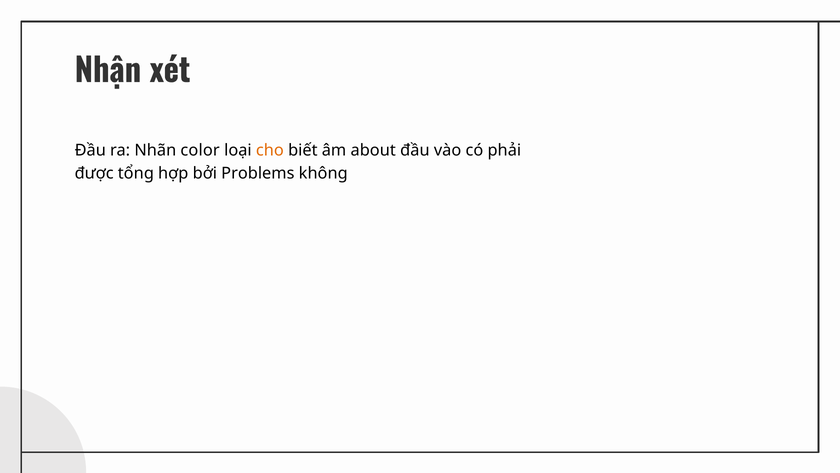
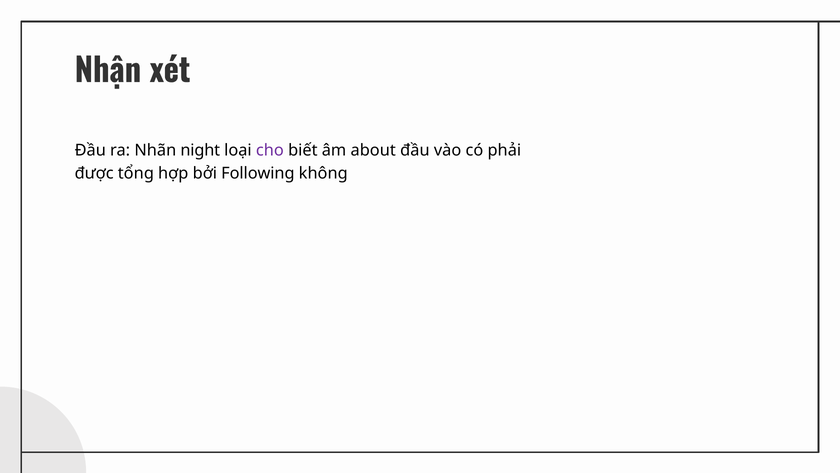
color: color -> night (200, 150)
cho colour: orange -> purple (270, 150)
Problems: Problems -> Following (258, 173)
